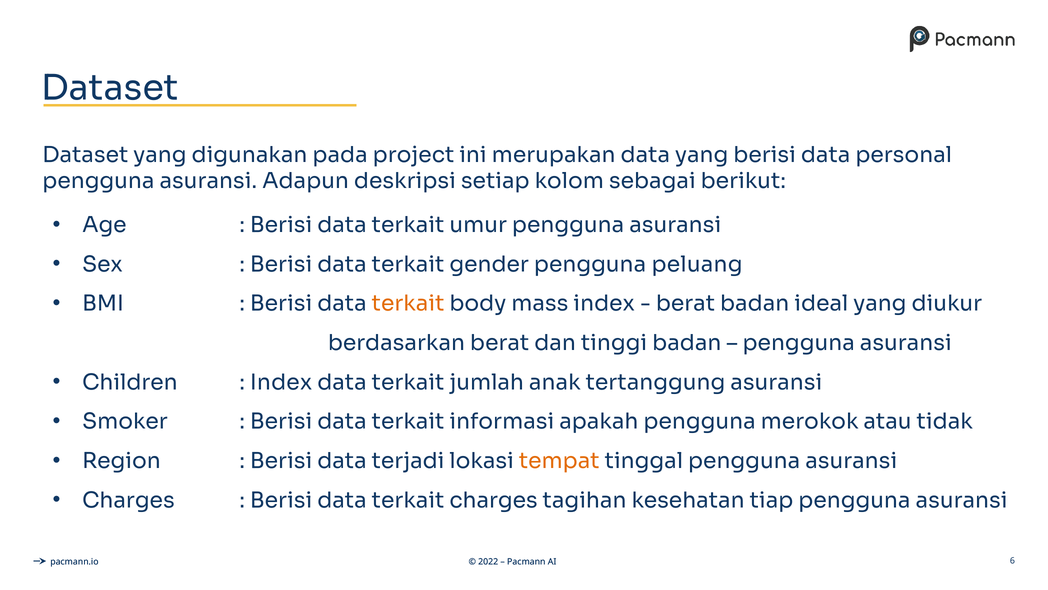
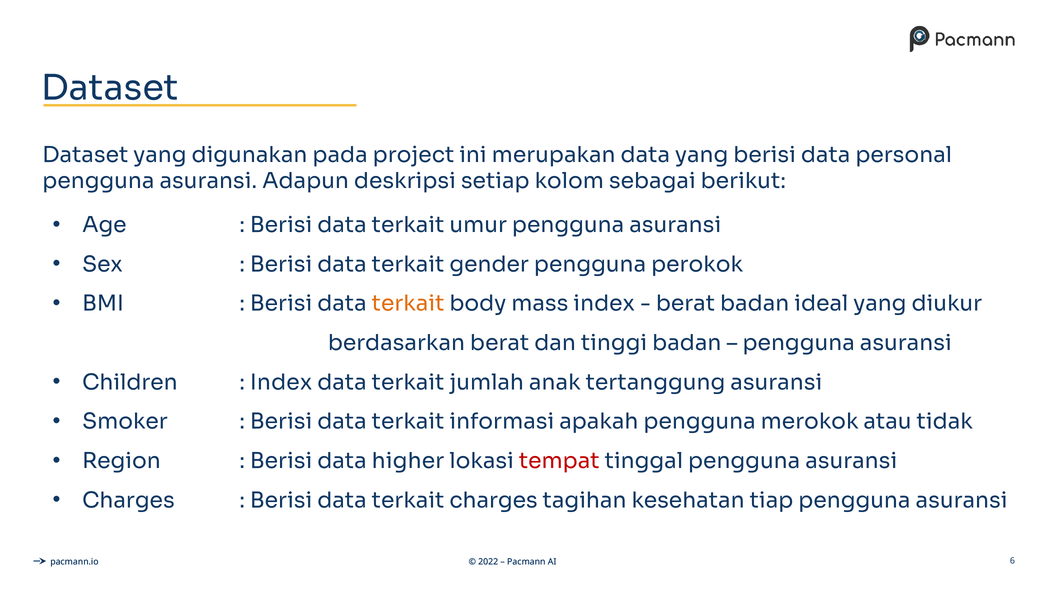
peluang: peluang -> perokok (697, 264)
terjadi: terjadi -> higher (408, 461)
tempat colour: orange -> red (559, 461)
